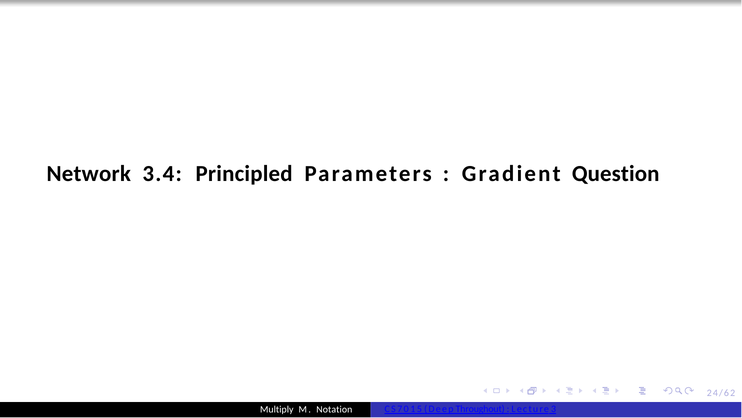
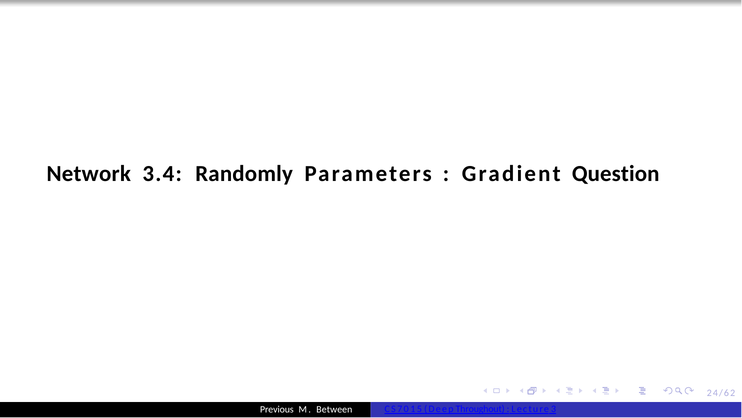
Principled: Principled -> Randomly (244, 174)
Multiply: Multiply -> Previous (277, 409)
Notation: Notation -> Between (334, 409)
